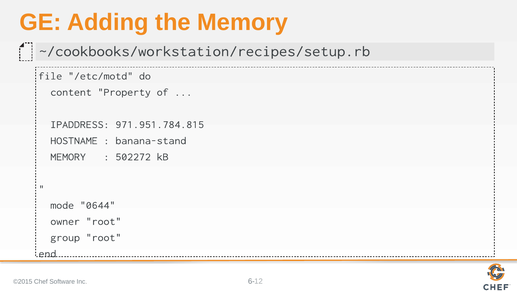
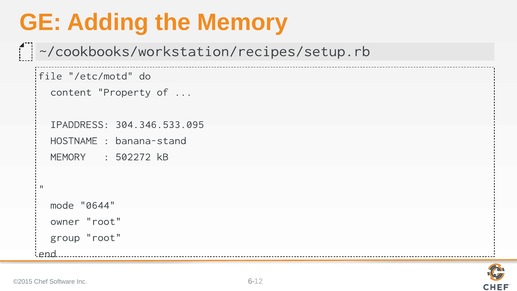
971.951.784.815: 971.951.784.815 -> 304.346.533.095 (160, 124)
